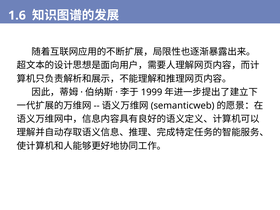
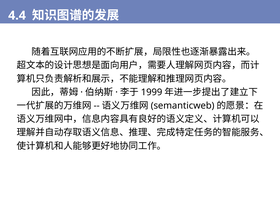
1.6: 1.6 -> 4.4 (17, 15)
